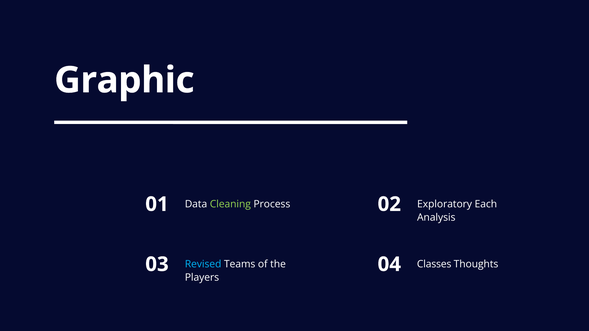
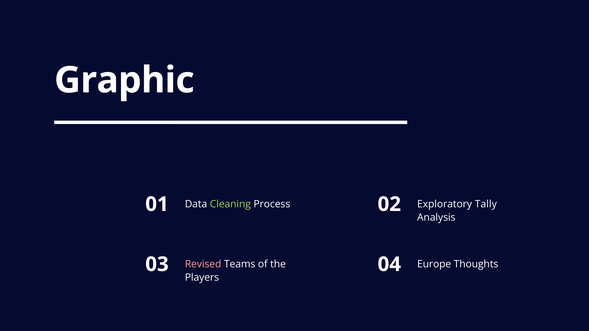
Each: Each -> Tally (486, 204)
Revised colour: light blue -> pink (203, 264)
Classes: Classes -> Europe (434, 264)
